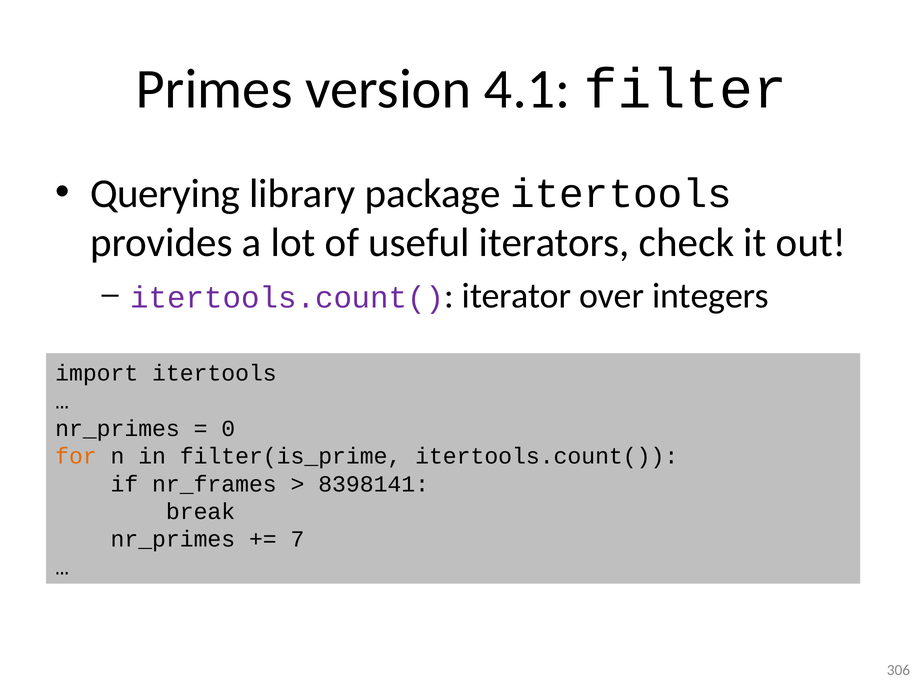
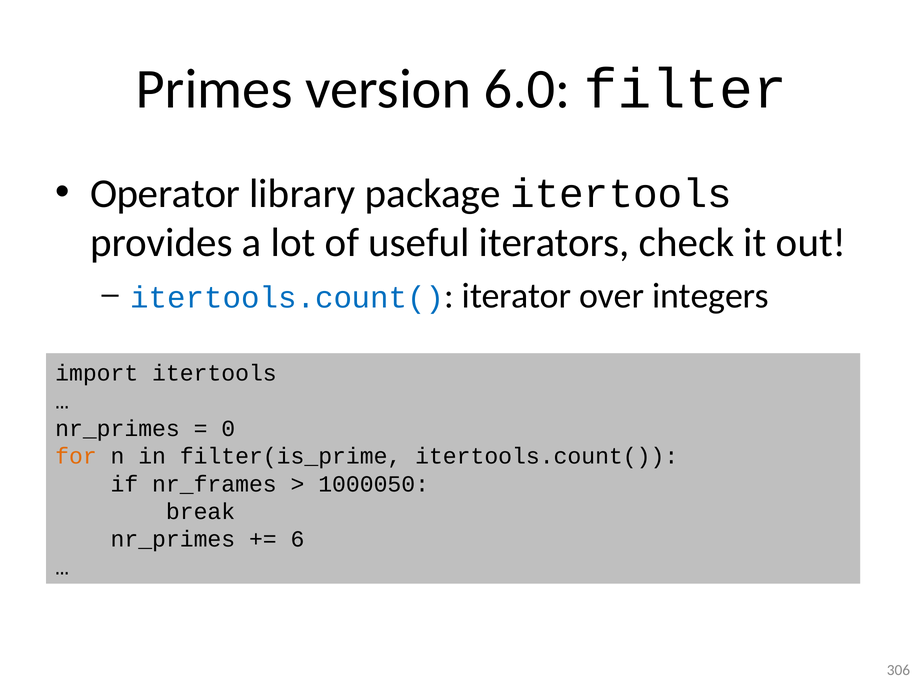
4.1: 4.1 -> 6.0 (527, 89)
Querying: Querying -> Operator (165, 194)
itertools.count( colour: purple -> blue (287, 298)
8398141: 8398141 -> 1000050 (374, 484)
7: 7 -> 6 (297, 539)
